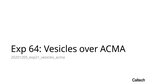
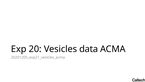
64: 64 -> 20 (35, 49)
over: over -> data (89, 49)
